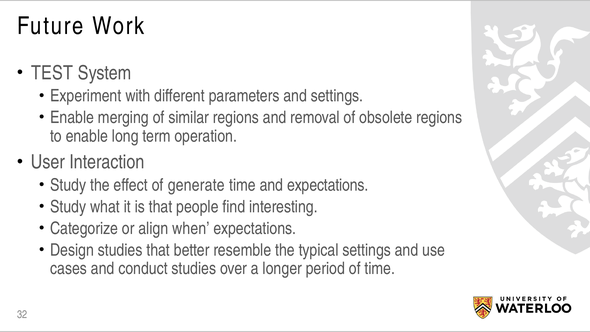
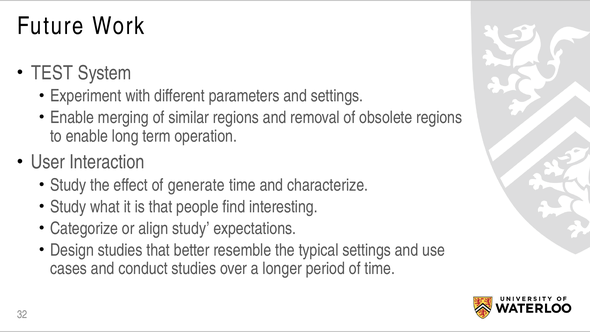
and expectations: expectations -> characterize (328, 185)
align when: when -> study (191, 228)
